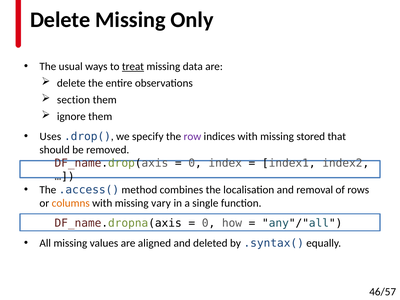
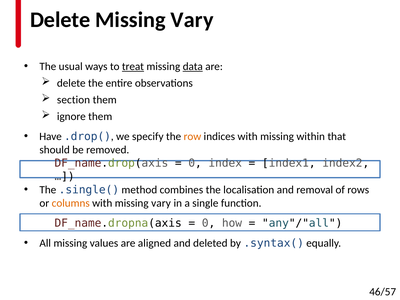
Delete Missing Only: Only -> Vary (192, 20)
data underline: none -> present (193, 67)
Uses: Uses -> Have (51, 137)
row colour: purple -> orange (192, 137)
stored: stored -> within (311, 137)
.access(: .access( -> .single( (89, 190)
